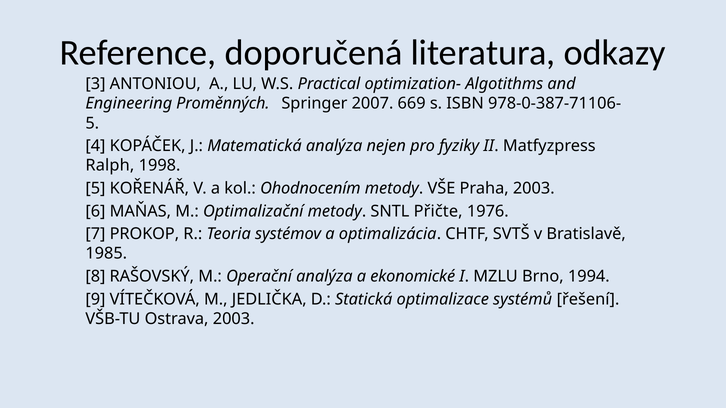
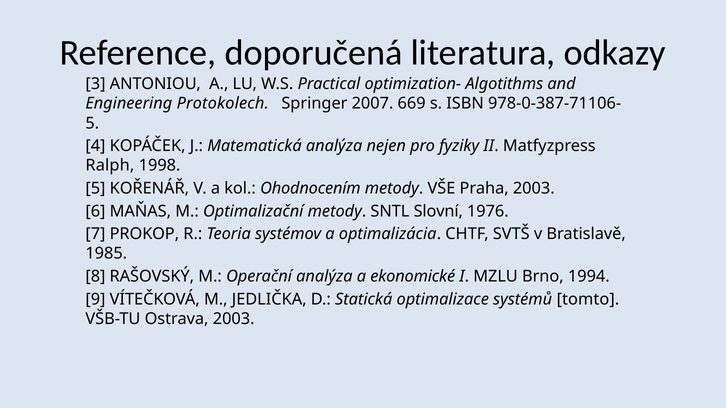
Proměnných: Proměnných -> Protokolech (223, 104)
Přičte: Přičte -> Slovní (438, 211)
řešení: řešení -> tomto (588, 300)
